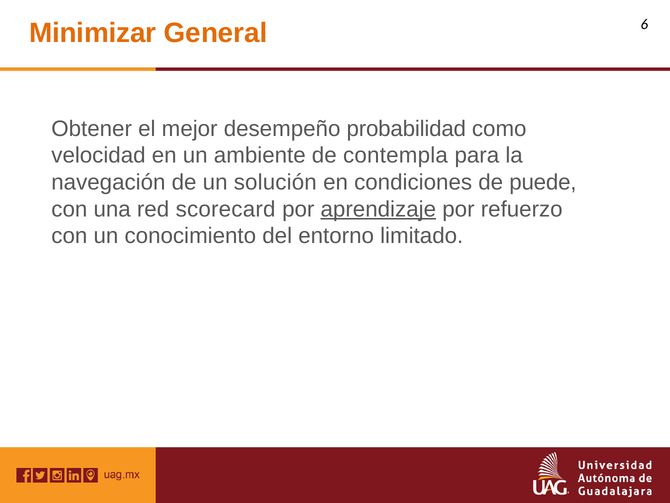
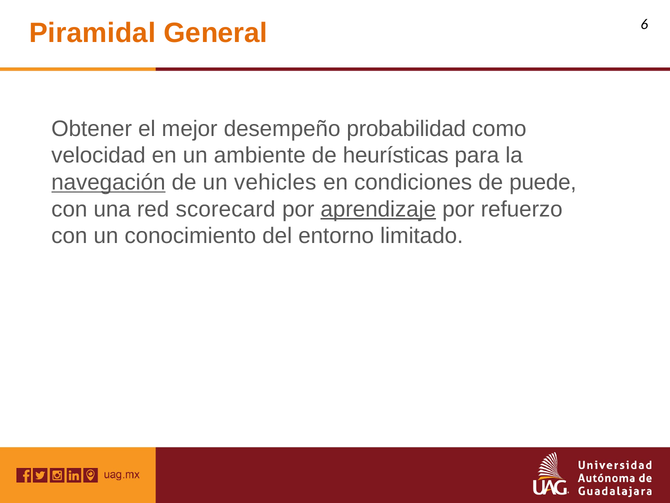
Minimizar: Minimizar -> Piramidal (92, 33)
contempla: contempla -> heurísticas (396, 155)
navegación underline: none -> present (108, 182)
solución: solución -> vehicles (275, 182)
